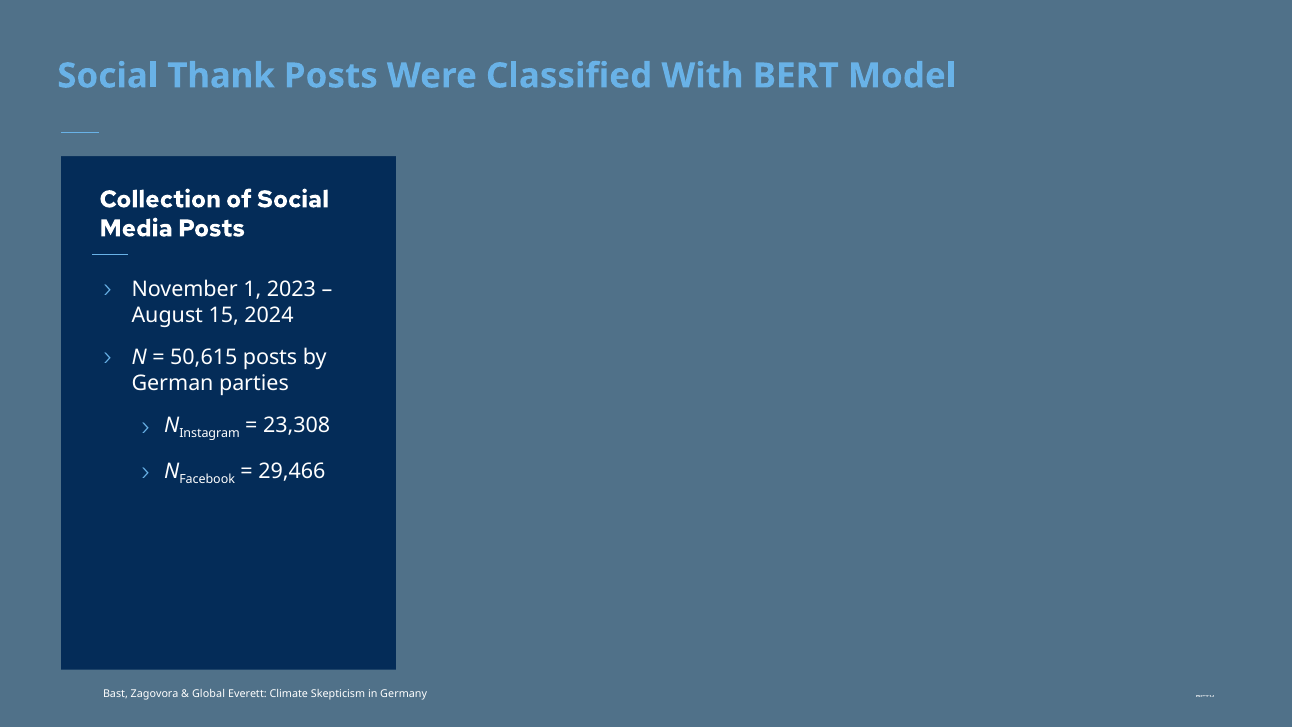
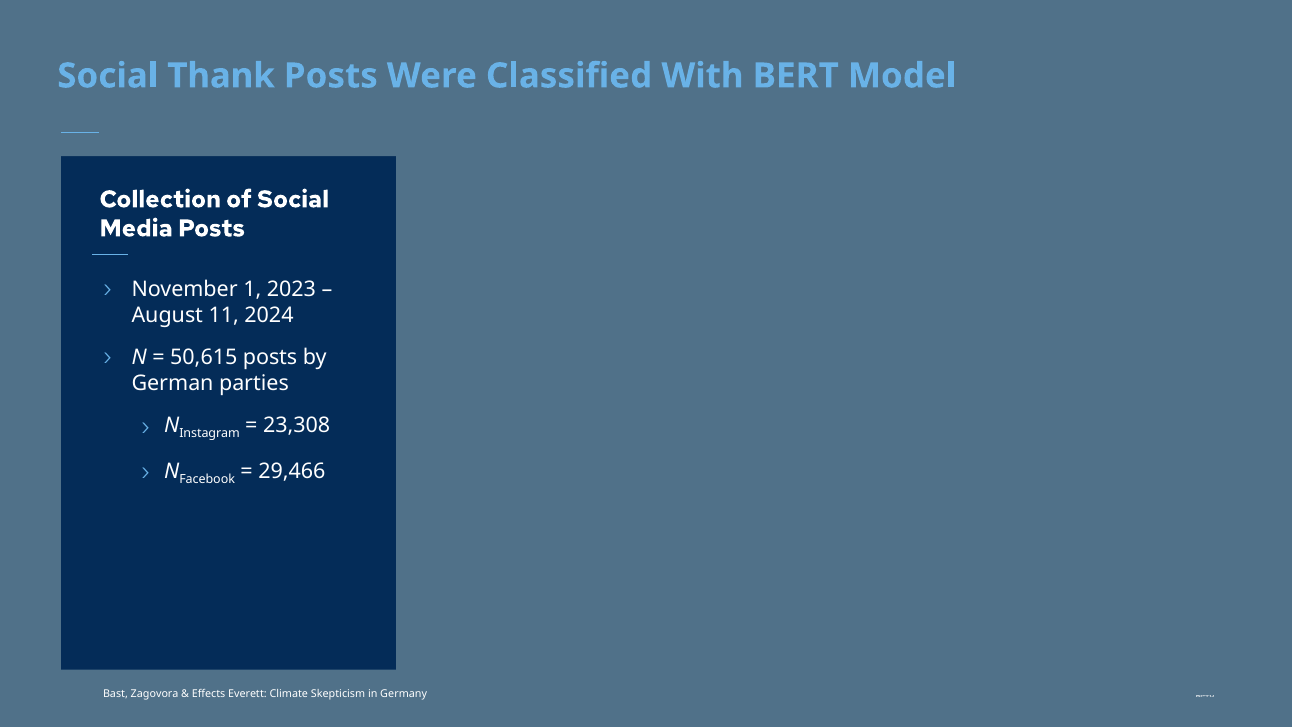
15: 15 -> 11 (224, 315)
Global: Global -> Effects (209, 694)
